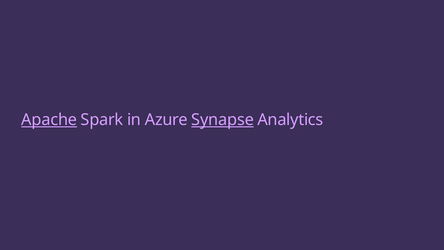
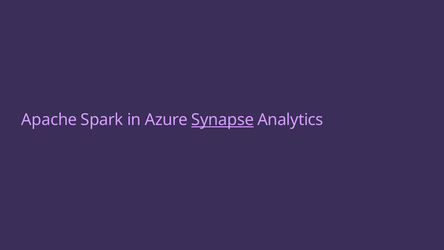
Apache underline: present -> none (49, 120)
